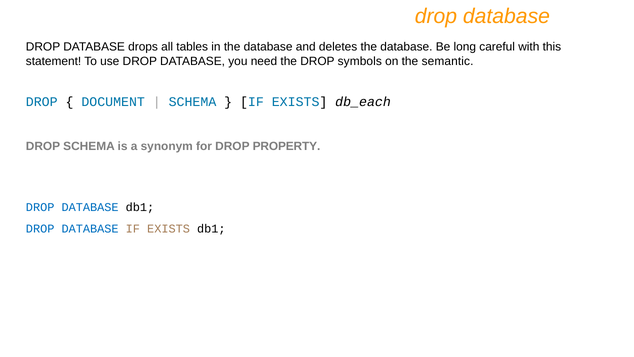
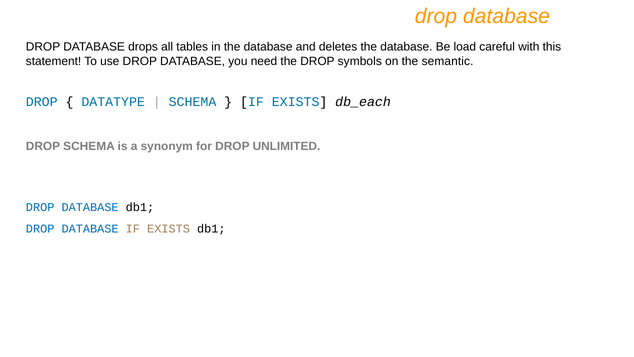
long: long -> load (465, 47)
DOCUMENT: DOCUMENT -> DATATYPE (113, 102)
PROPERTY: PROPERTY -> UNLIMITED (286, 146)
